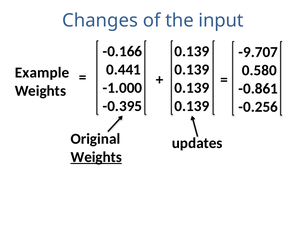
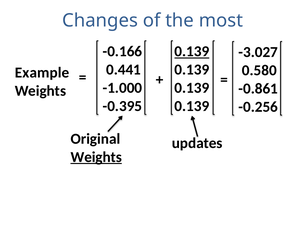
input: input -> most (221, 20)
0.139 underline: none -> present (192, 51)
-9.707: -9.707 -> -3.027 (258, 52)
